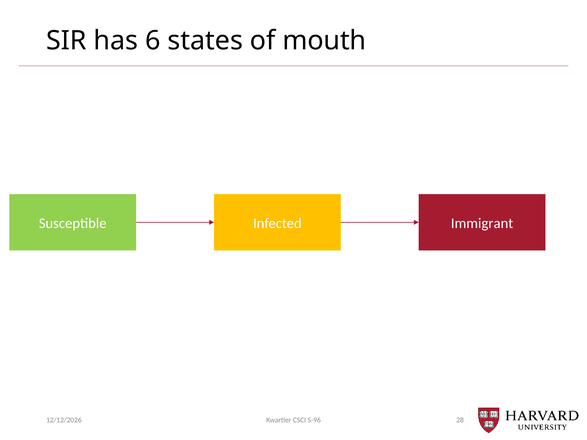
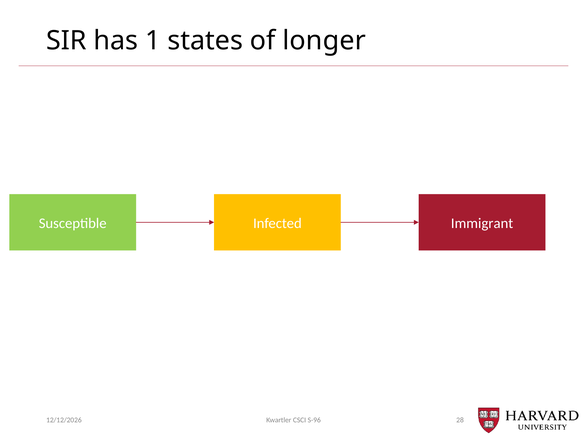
6: 6 -> 1 (153, 41)
mouth: mouth -> longer (324, 41)
